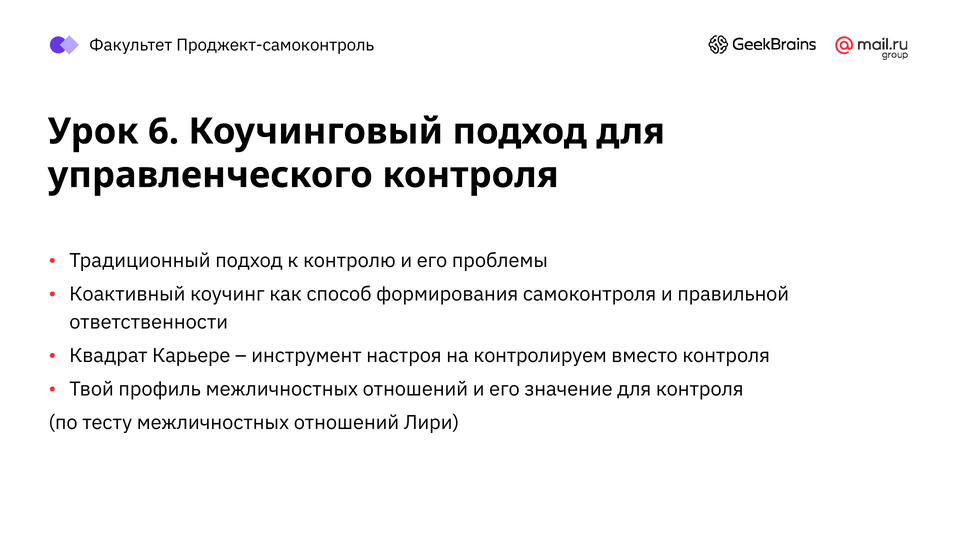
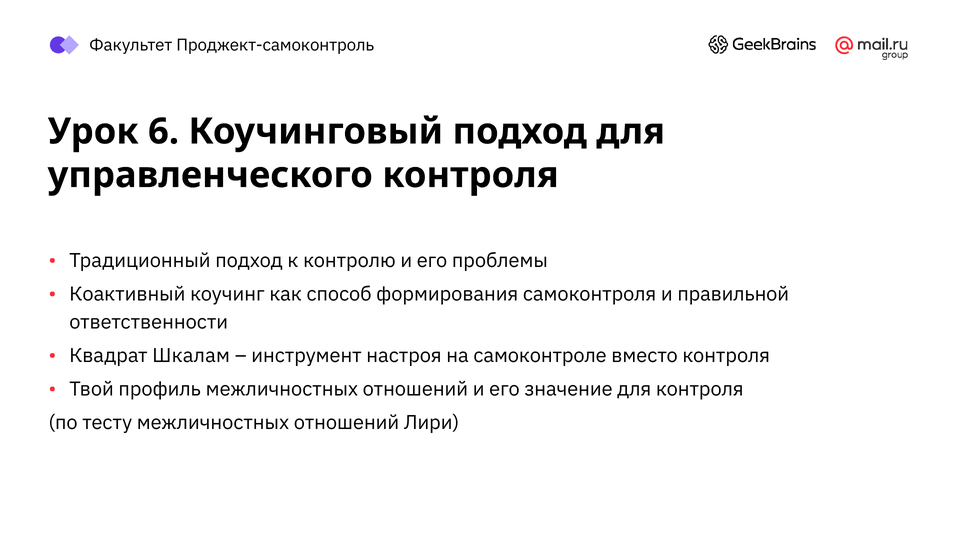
Карьере: Карьере -> Шкалам (191, 355)
контролируем: контролируем -> самоконтроле (540, 355)
